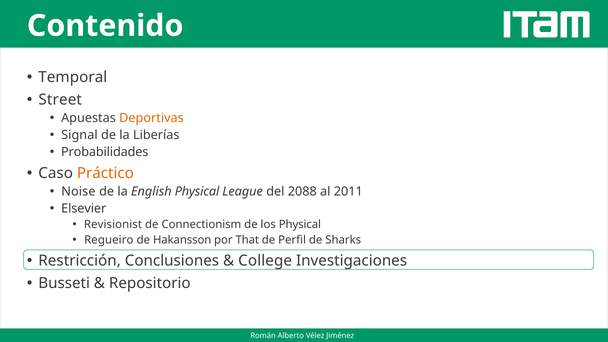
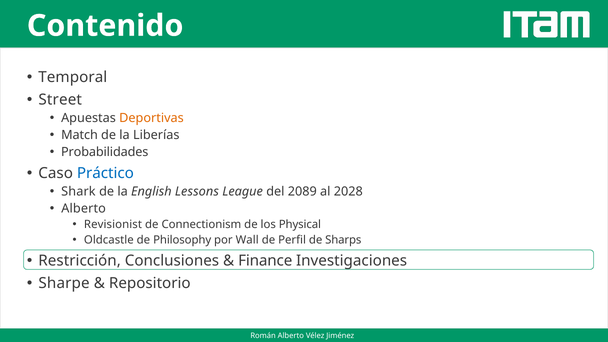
Signal: Signal -> Match (80, 135)
Práctico colour: orange -> blue (105, 173)
Noise: Noise -> Shark (78, 192)
English Physical: Physical -> Lessons (197, 192)
2088: 2088 -> 2089 (302, 192)
2011: 2011 -> 2028 (348, 192)
Elsevier: Elsevier -> Alberto (84, 208)
Regueiro: Regueiro -> Oldcastle (109, 240)
Hakansson: Hakansson -> Philosophy (182, 240)
That: That -> Wall (247, 240)
Sharks: Sharks -> Sharps (343, 240)
College: College -> Finance (265, 261)
Busseti: Busseti -> Sharpe (64, 283)
